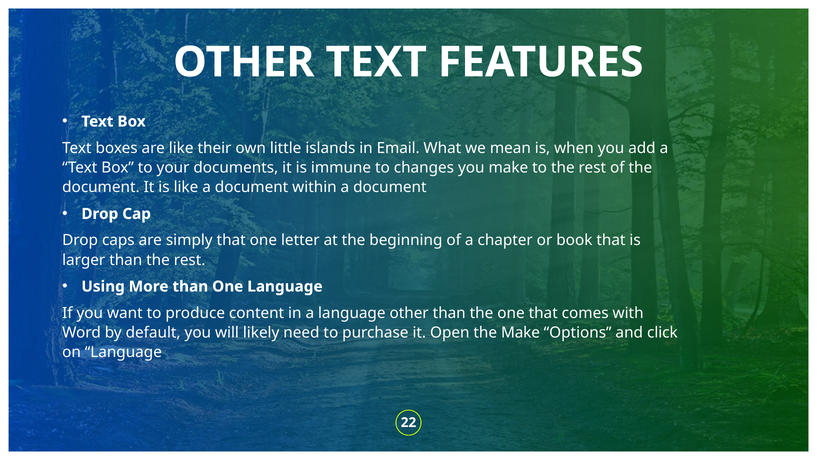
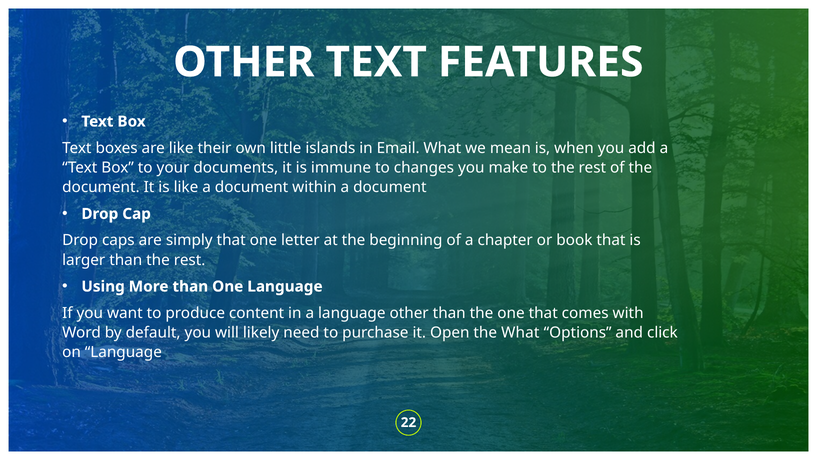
the Make: Make -> What (520, 332)
